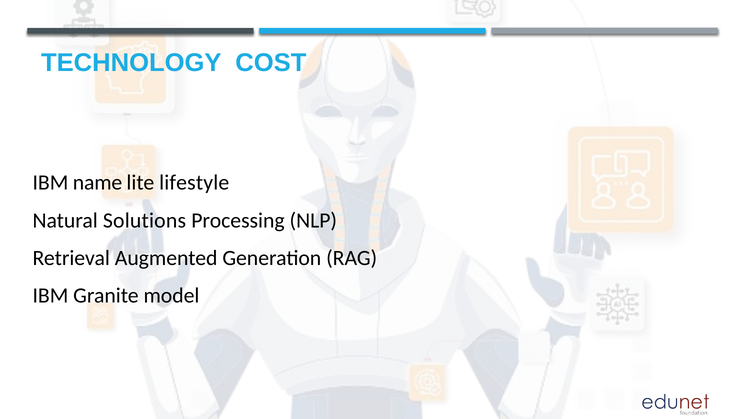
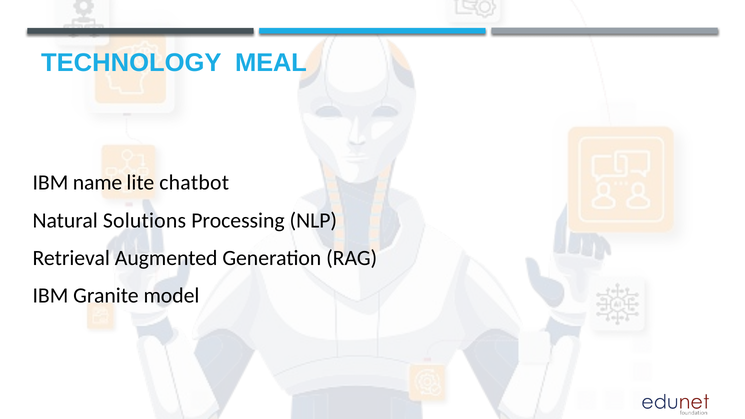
COST: COST -> MEAL (271, 63)
lifestyle: lifestyle -> chatbot (194, 183)
